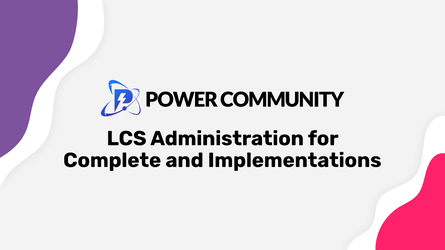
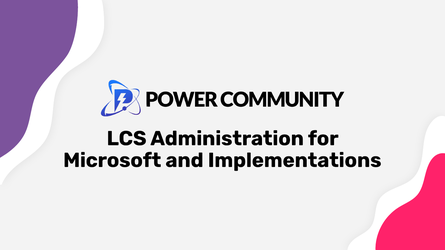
Complete: Complete -> Microsoft (112, 160)
